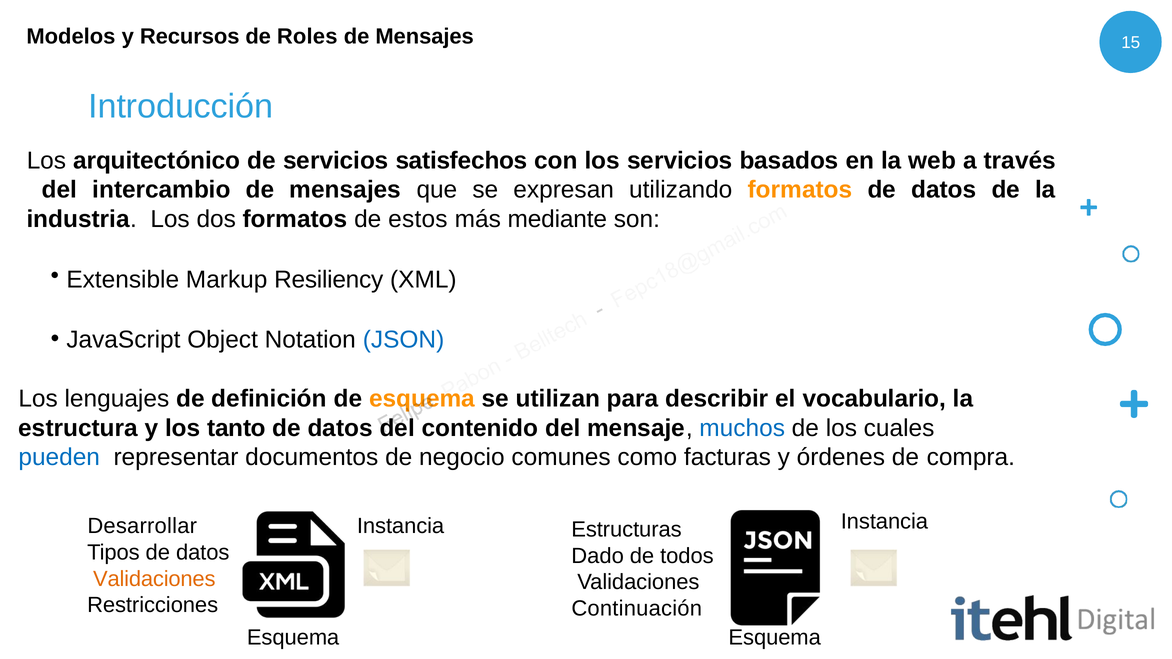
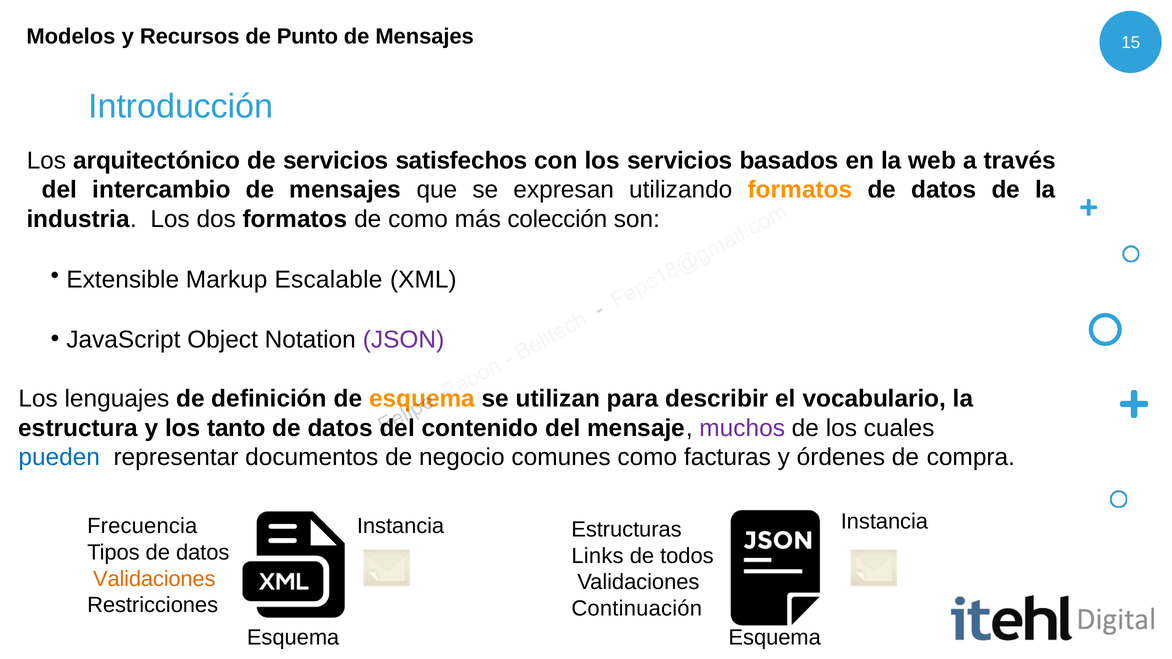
Roles: Roles -> Punto (307, 37)
de estos: estos -> como (418, 219)
mediante: mediante -> colección (557, 219)
Resiliency: Resiliency -> Escalable (328, 280)
JSON colour: blue -> purple (404, 340)
muchos colour: blue -> purple (742, 428)
Desarrollar: Desarrollar -> Frecuencia (142, 526)
Dado: Dado -> Links (597, 556)
